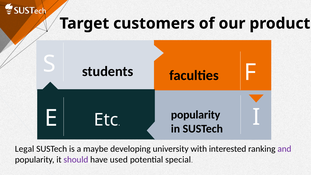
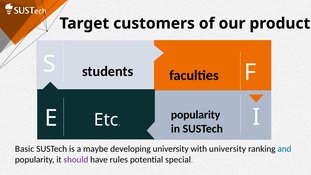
Legal: Legal -> Basic (25, 149)
with interested: interested -> university (228, 149)
and colour: purple -> blue (284, 149)
used: used -> rules (119, 160)
